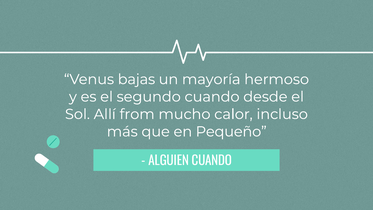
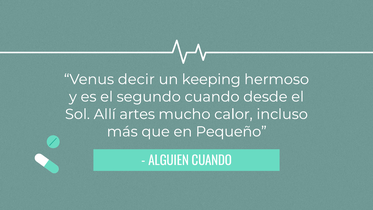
bajas: bajas -> decir (136, 79)
mayoría: mayoría -> keeping (211, 79)
from: from -> artes (137, 114)
